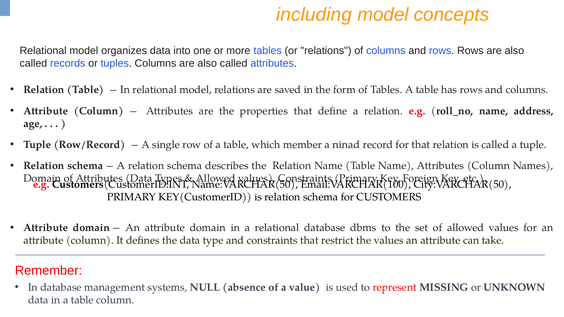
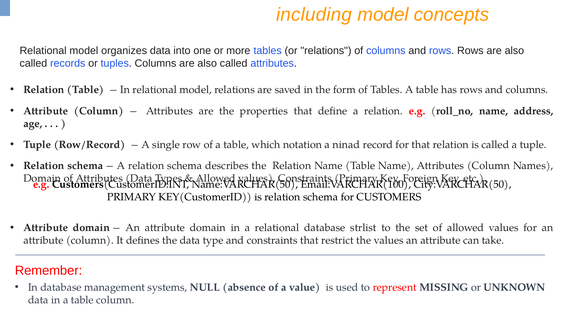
member: member -> notation (303, 145)
dbms: dbms -> strlist (363, 228)
